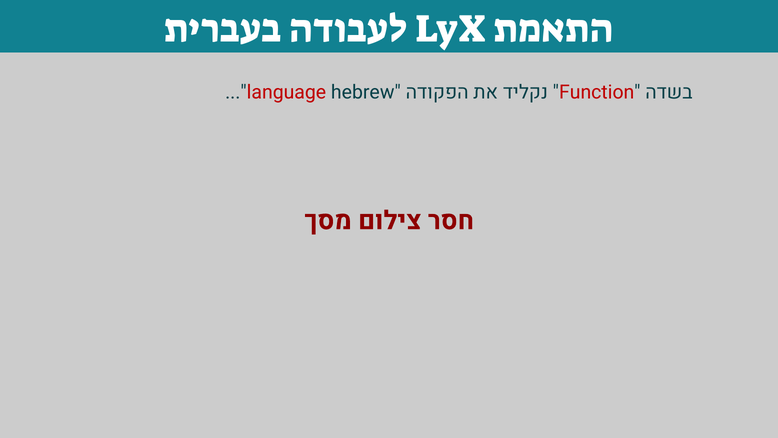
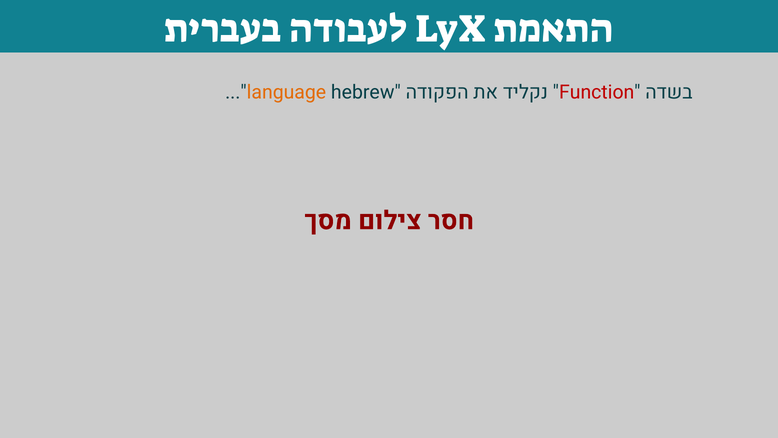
language colour: red -> orange (286, 92)
